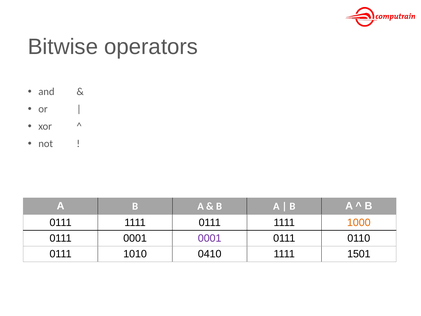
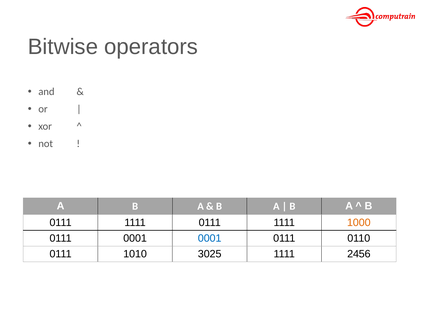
0001 colour: purple -> blue (210, 238)
0410: 0410 -> 3025 (210, 254)
1501: 1501 -> 2456 (359, 254)
